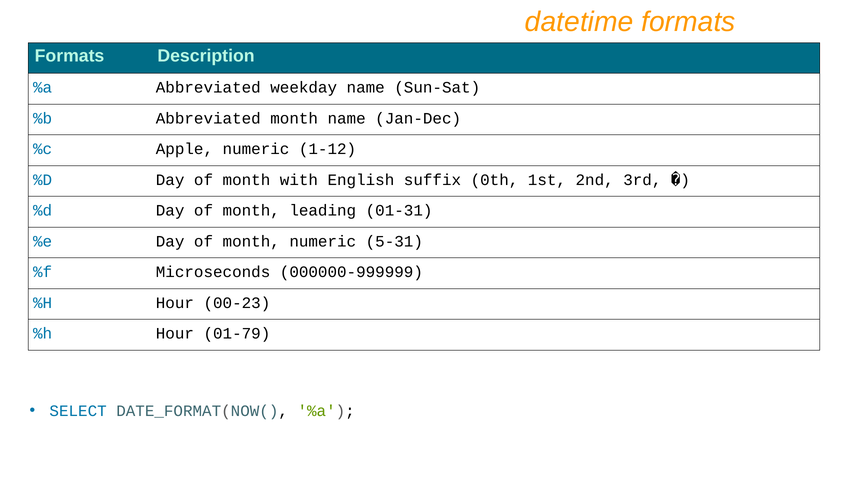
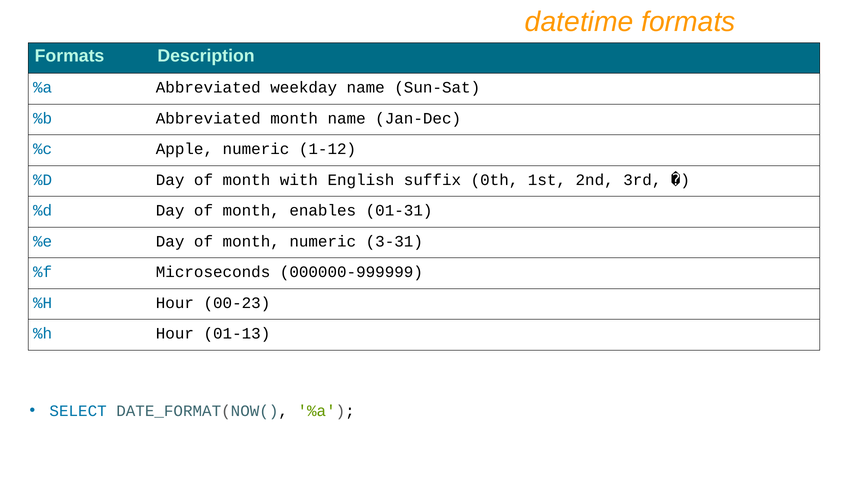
leading: leading -> enables (323, 211)
5-31: 5-31 -> 3-31 (394, 241)
01-79: 01-79 -> 01-13 (237, 334)
